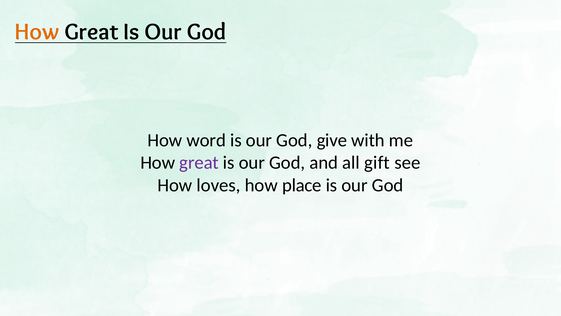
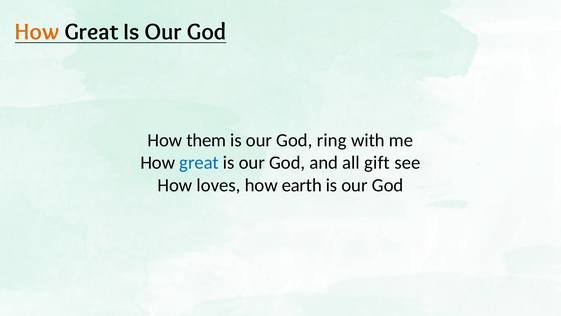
word: word -> them (206, 140)
give: give -> ring (332, 140)
great colour: purple -> blue (199, 163)
place: place -> earth (302, 185)
